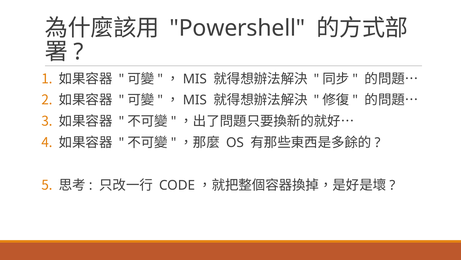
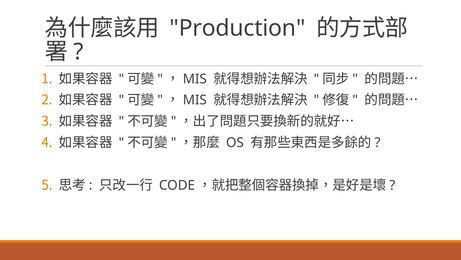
Powershell: Powershell -> Production (238, 28)
